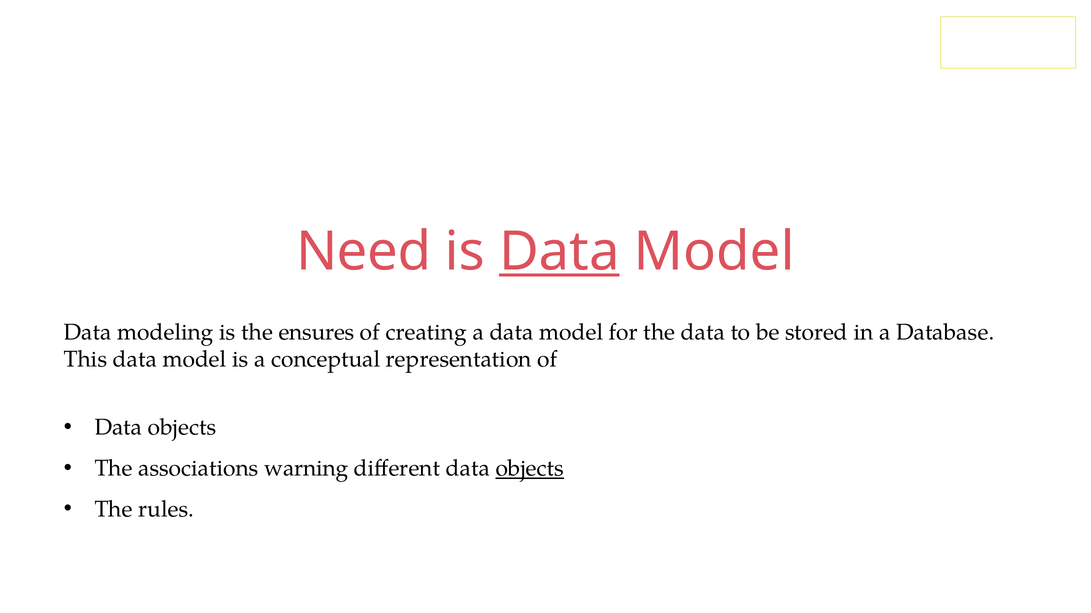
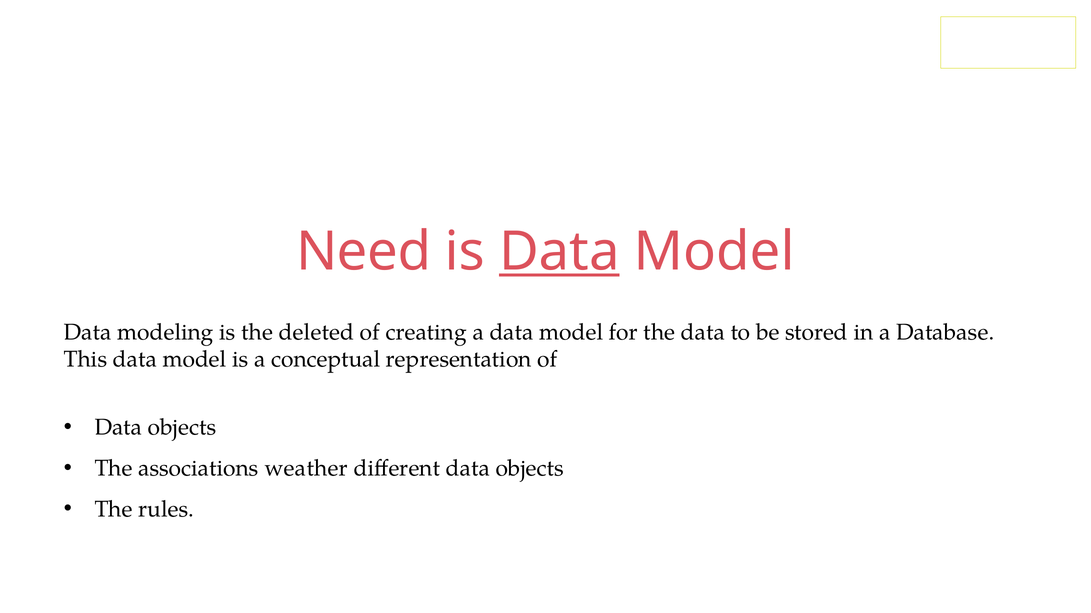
ensures: ensures -> deleted (316, 332)
warning: warning -> weather (306, 469)
objects underline: present -> none (530, 469)
